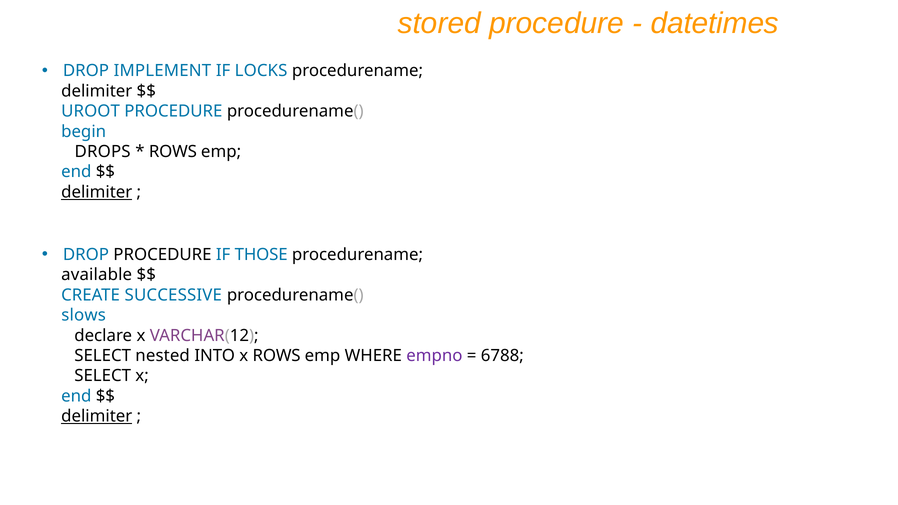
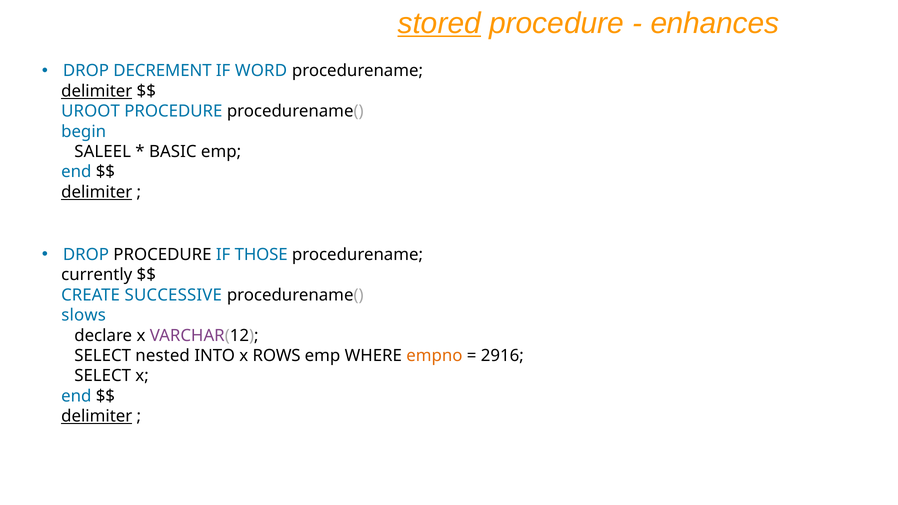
stored underline: none -> present (439, 23)
datetimes: datetimes -> enhances (715, 23)
IMPLEMENT: IMPLEMENT -> DECREMENT (163, 71)
LOCKS: LOCKS -> WORD (261, 71)
delimiter underline: none -> present (97, 91)
DROPS: DROPS -> SALEEL (103, 152)
ROWS: ROWS -> BASIC (173, 152)
available: available -> currently (97, 275)
empno colour: purple -> orange (434, 356)
6788: 6788 -> 2916 (502, 356)
